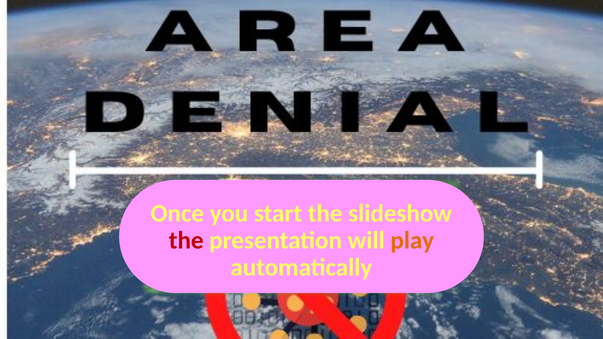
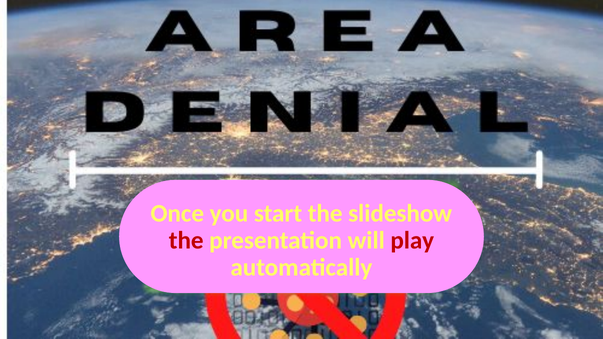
play colour: orange -> red (412, 241)
